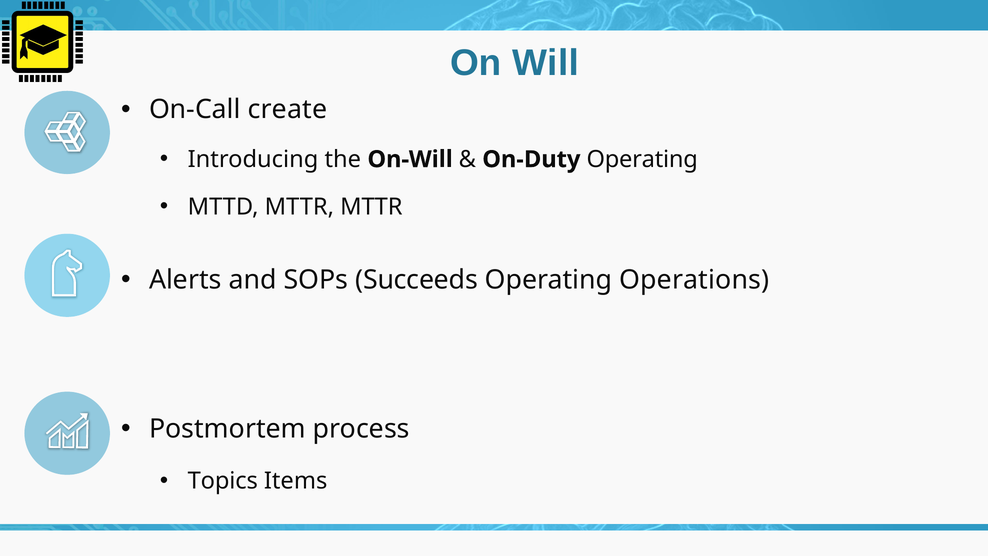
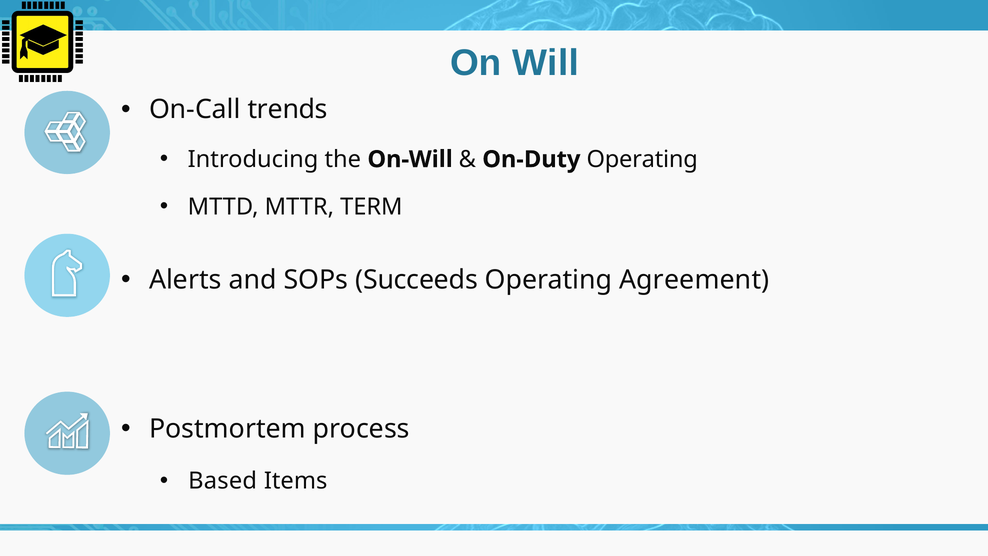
create: create -> trends (288, 110)
MTTR MTTR: MTTR -> TERM (371, 207)
Operations: Operations -> Agreement (694, 280)
Topics: Topics -> Based (223, 481)
